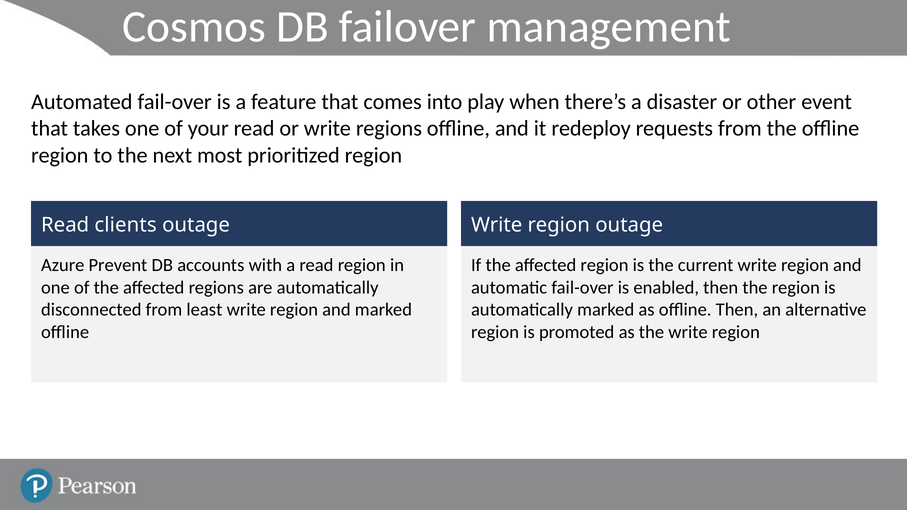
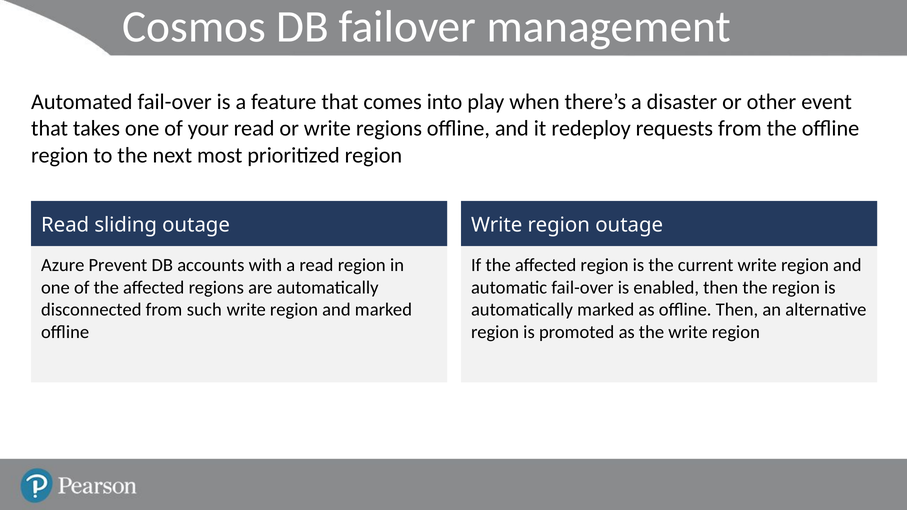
clients: clients -> sliding (126, 225)
least: least -> such (204, 310)
